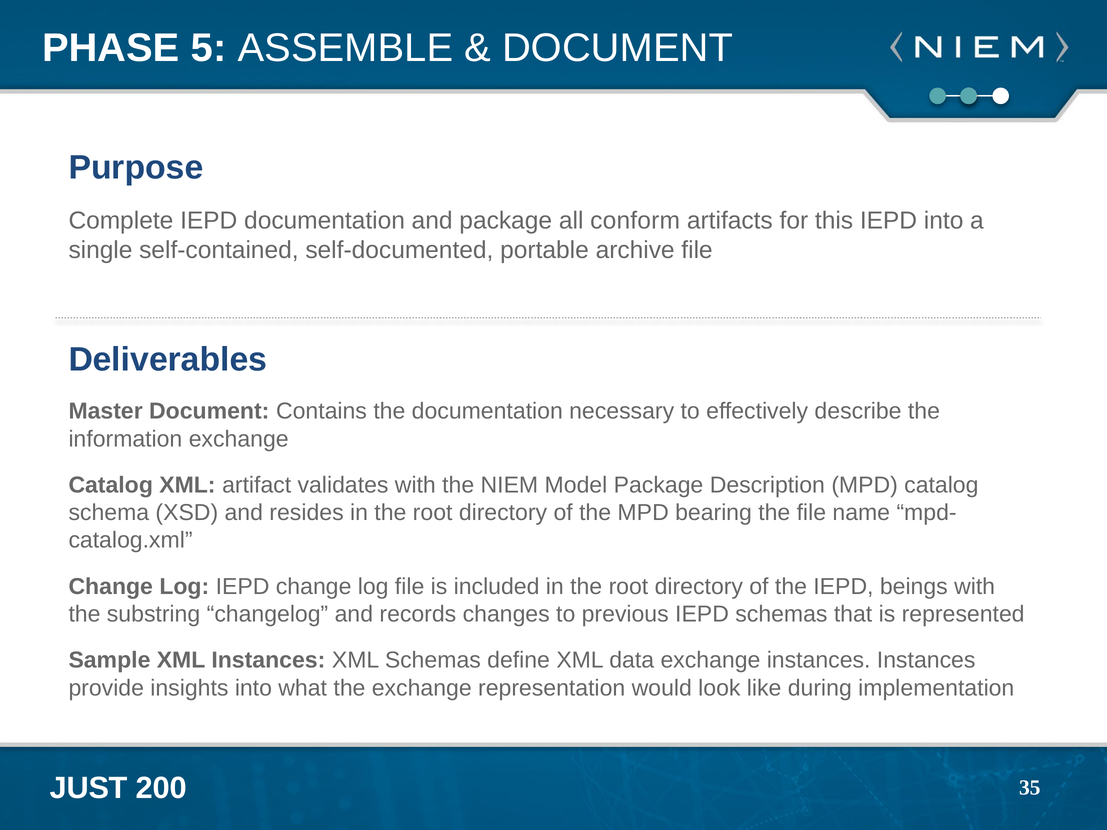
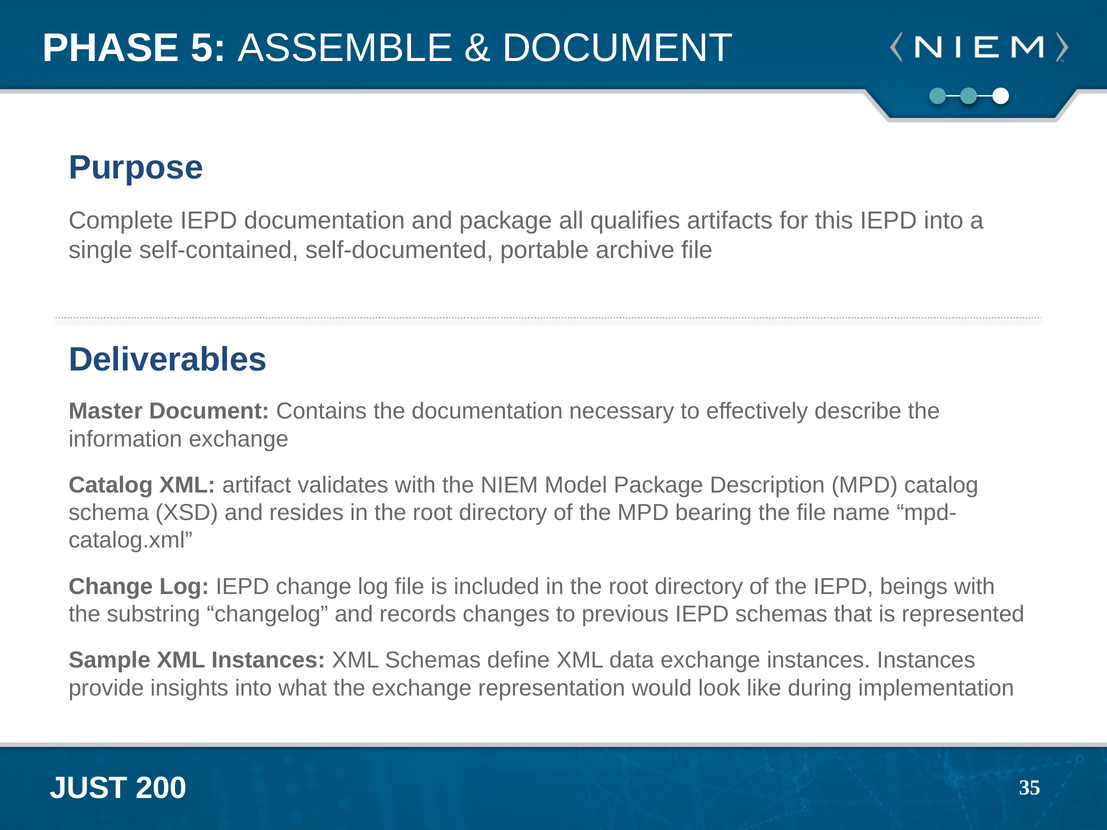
conform: conform -> qualifies (635, 221)
